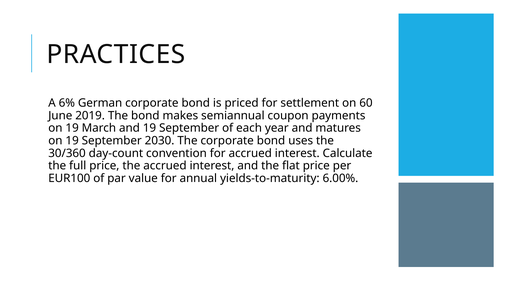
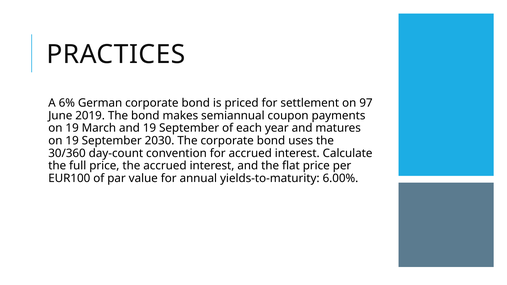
60: 60 -> 97 (366, 103)
